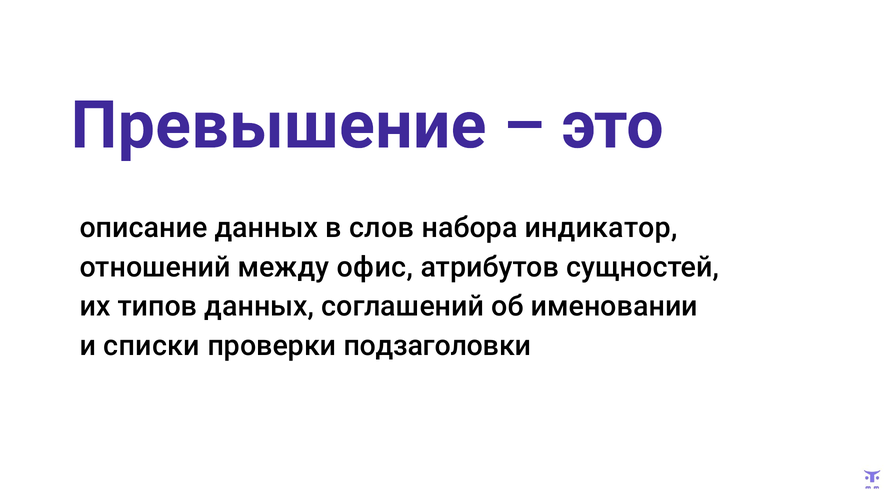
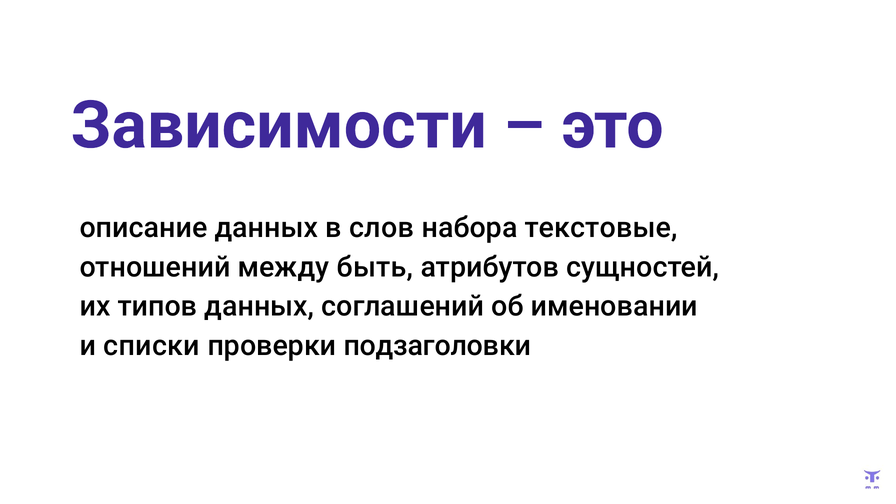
Превышение: Превышение -> Зависимости (279, 126)
индикатор: индикатор -> текстовые (601, 228)
офис: офис -> быть (375, 267)
